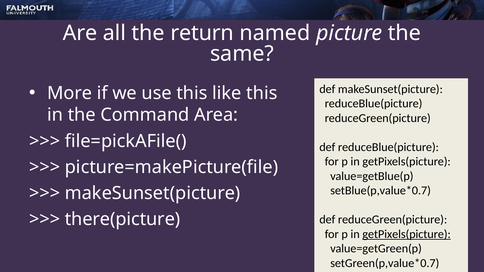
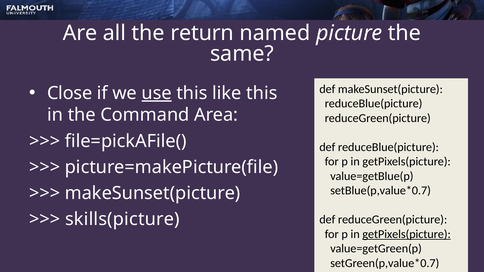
More: More -> Close (70, 93)
use underline: none -> present (157, 93)
there(picture: there(picture -> skills(picture (122, 219)
